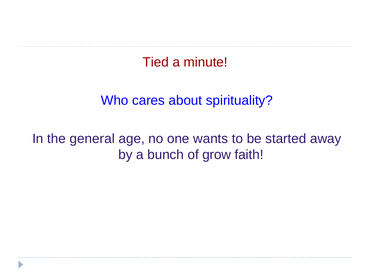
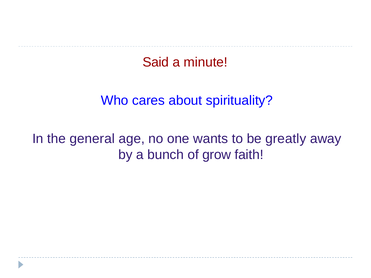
Tied: Tied -> Said (156, 62)
started: started -> greatly (286, 139)
